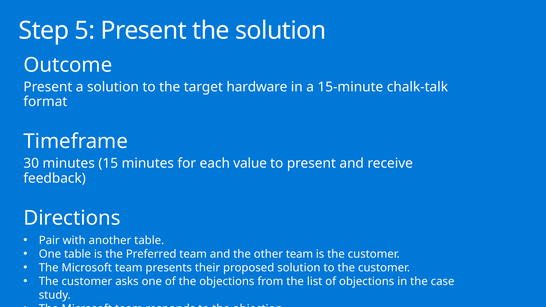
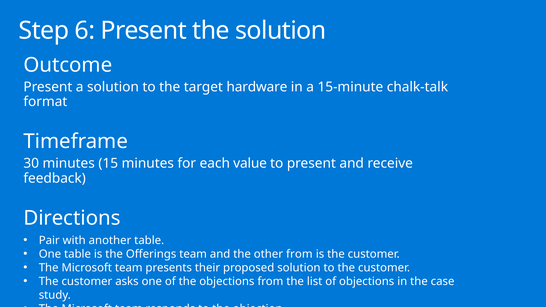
5: 5 -> 6 (85, 30)
Preferred: Preferred -> Offerings (151, 254)
other team: team -> from (299, 254)
